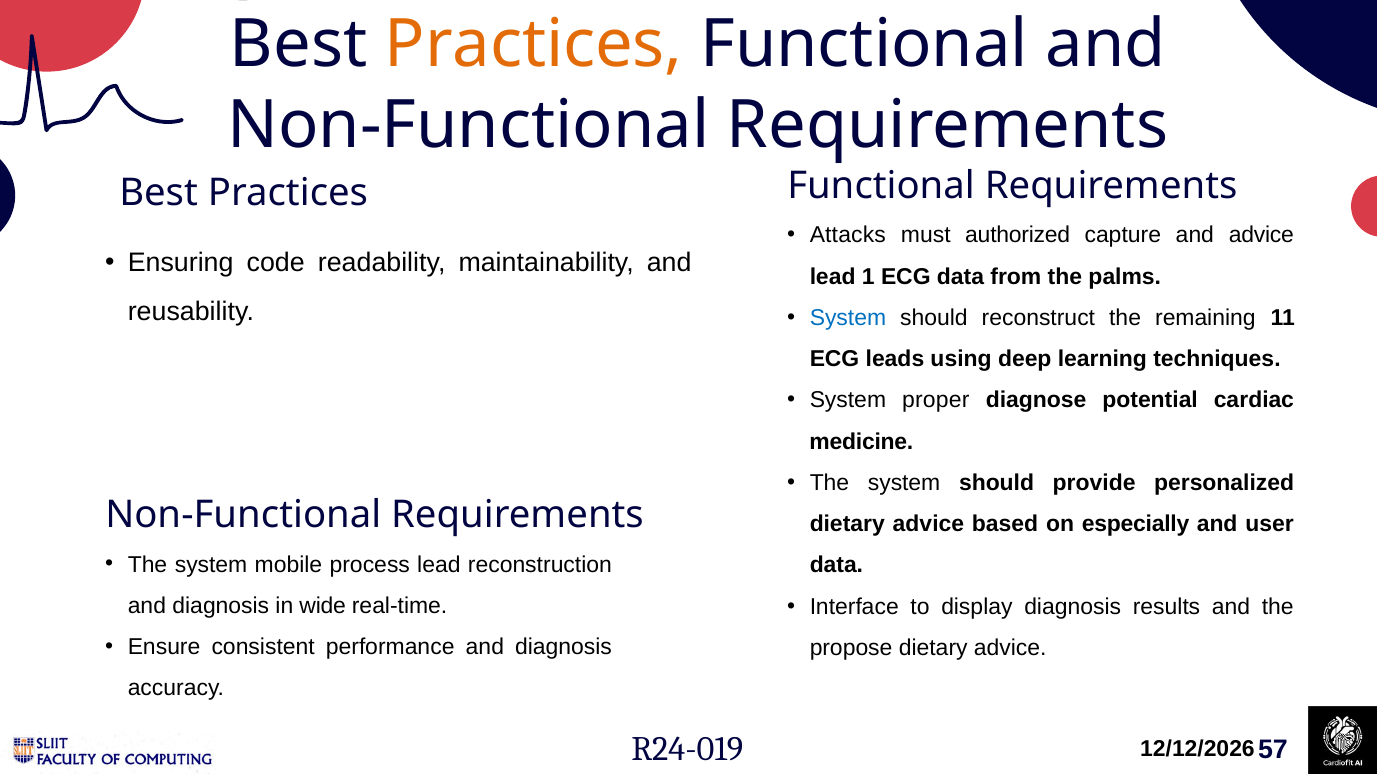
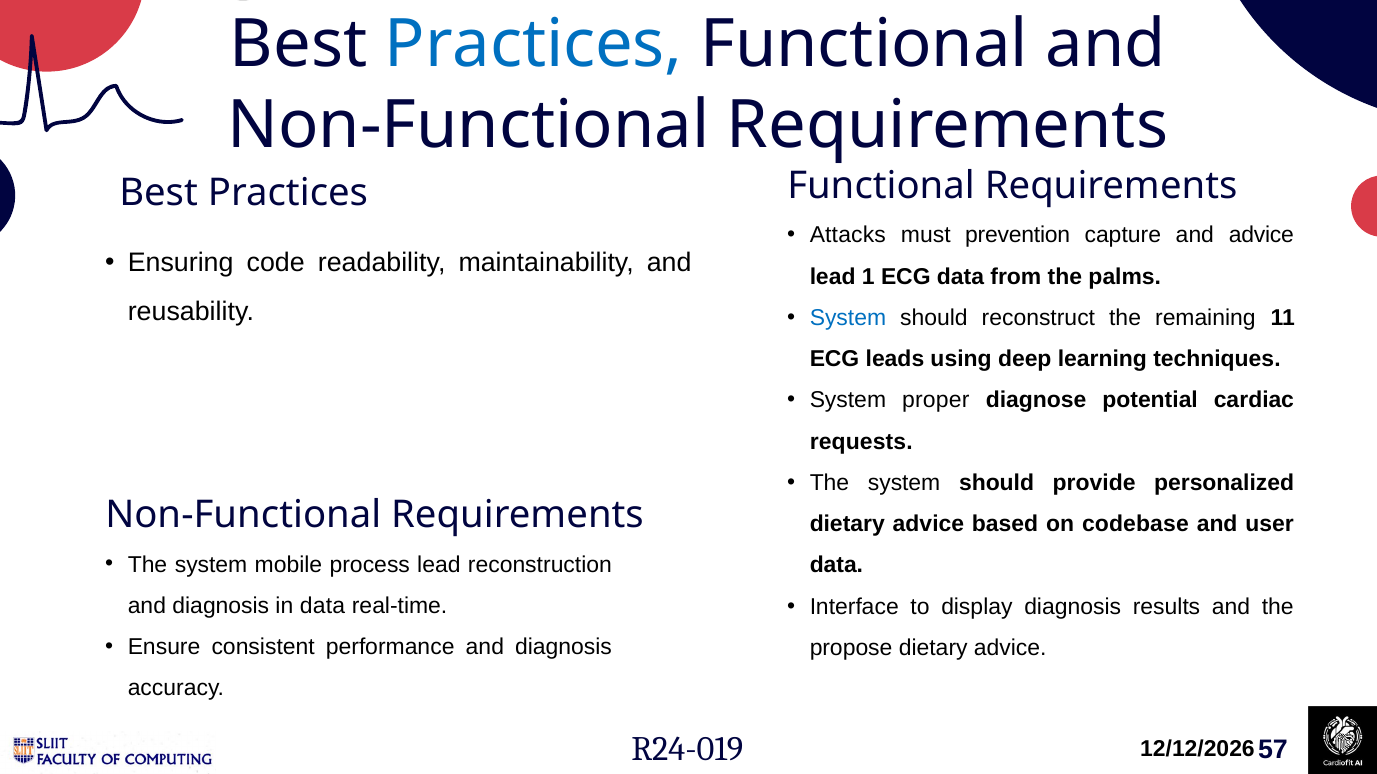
Practices colour: orange -> blue (534, 45)
authorized: authorized -> prevention (1018, 235)
medicine: medicine -> requests (861, 442)
especially: especially -> codebase (1135, 525)
in wide: wide -> data (322, 606)
